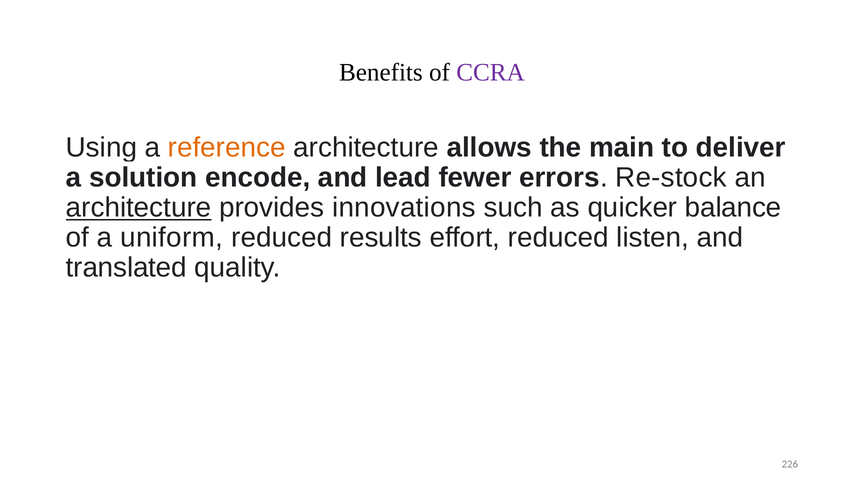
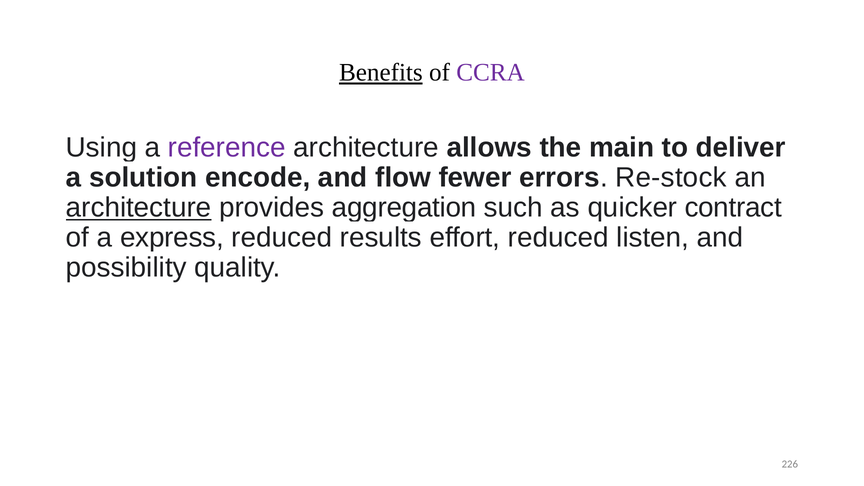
Benefits underline: none -> present (381, 73)
reference colour: orange -> purple (227, 147)
lead: lead -> flow (403, 178)
innovations: innovations -> aggregation (404, 208)
balance: balance -> contract (733, 208)
uniform: uniform -> express (172, 238)
translated: translated -> possibility (126, 268)
